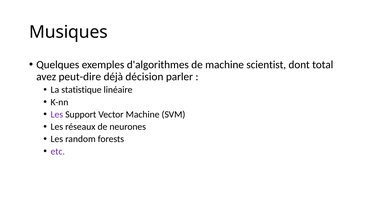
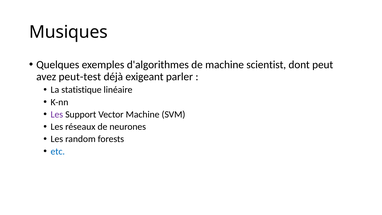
total: total -> peut (323, 65)
peut-dire: peut-dire -> peut-test (80, 77)
décision: décision -> exigeant (145, 77)
etc colour: purple -> blue (58, 151)
